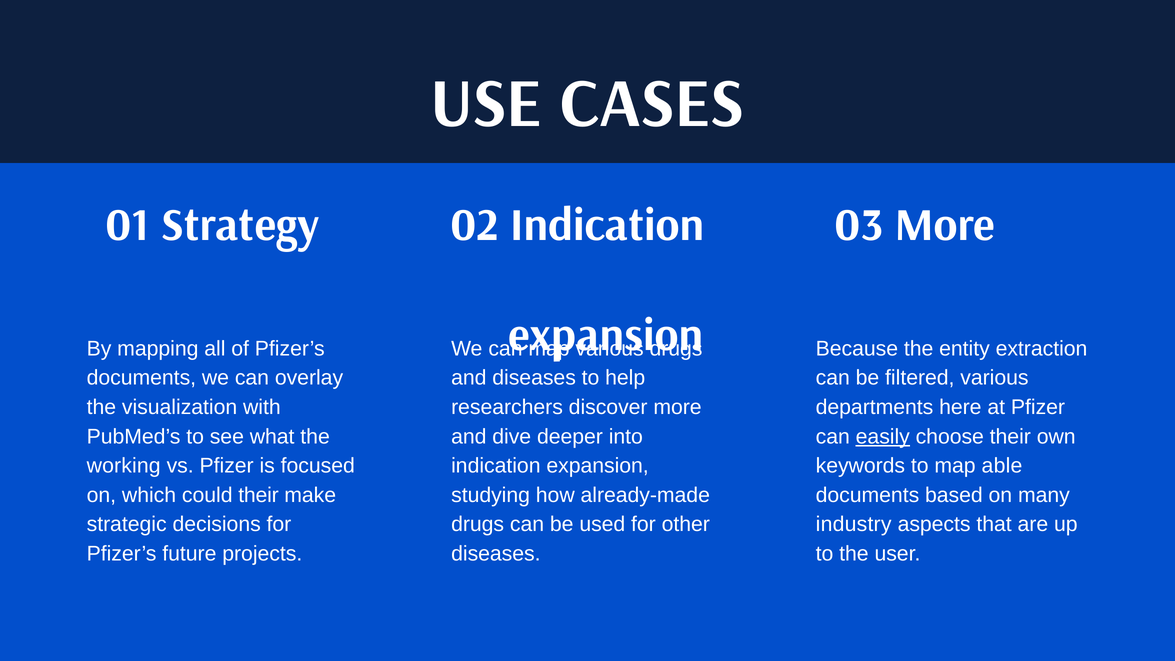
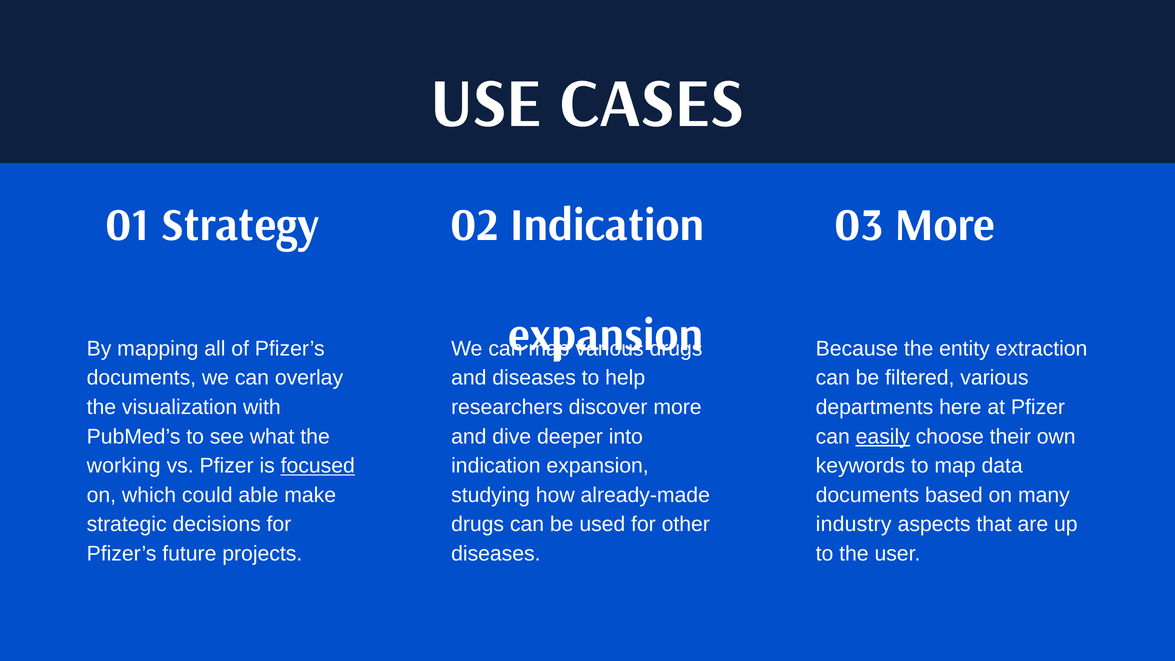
focused underline: none -> present (318, 466)
able: able -> data (1002, 466)
could their: their -> able (258, 495)
